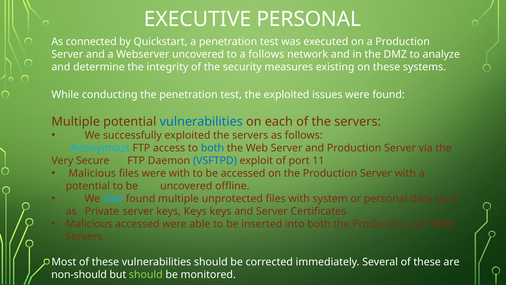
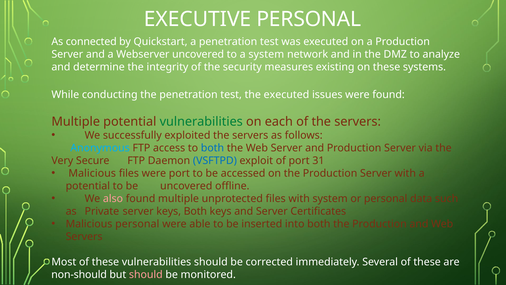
a follows: follows -> system (266, 54)
the exploited: exploited -> executed (286, 95)
vulnerabilities colour: blue -> green (201, 121)
11: 11 -> 31 (318, 160)
were with: with -> port (179, 173)
also colour: light blue -> pink (113, 198)
server keys Keys: Keys -> Both (195, 211)
Malicious accessed: accessed -> personal (137, 224)
should colour: light green -> pink (146, 274)
